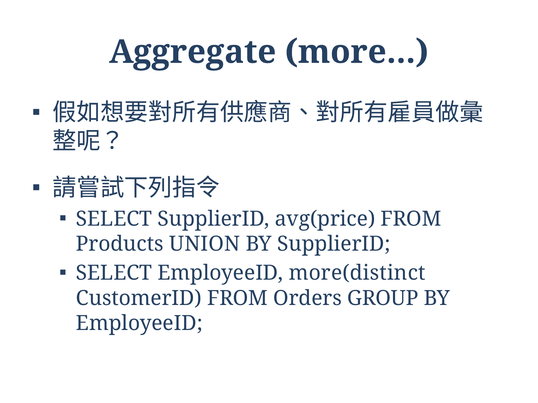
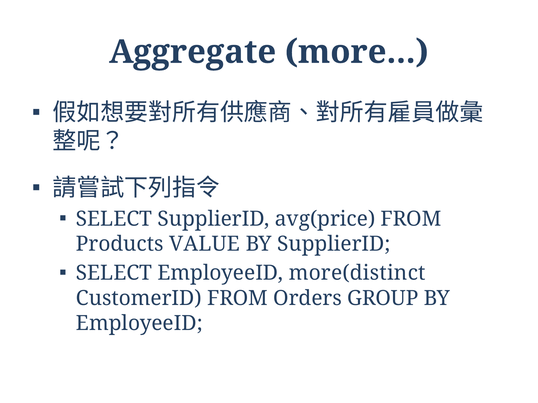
UNION: UNION -> VALUE (205, 244)
